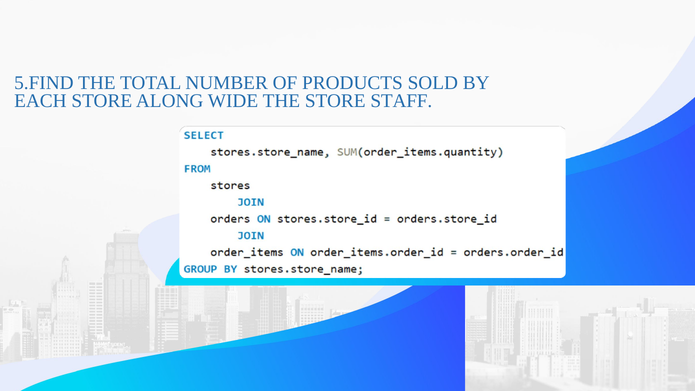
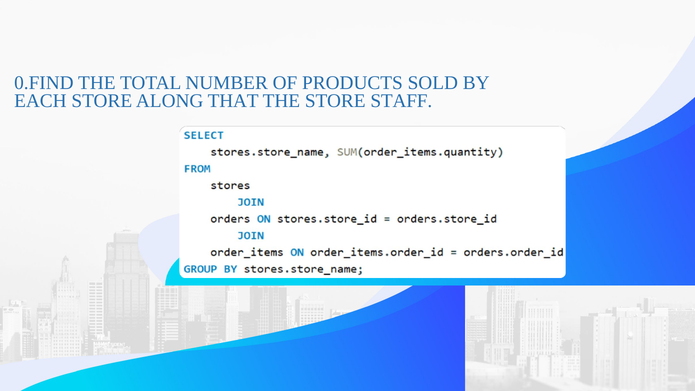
5.FIND: 5.FIND -> 0.FIND (44, 83)
WIDE: WIDE -> THAT (233, 101)
